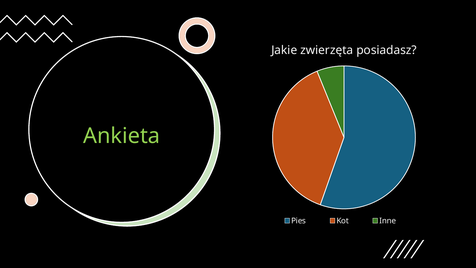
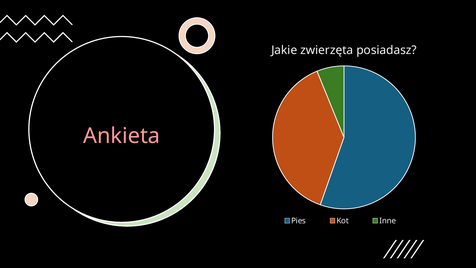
Ankieta colour: light green -> pink (122, 136)
